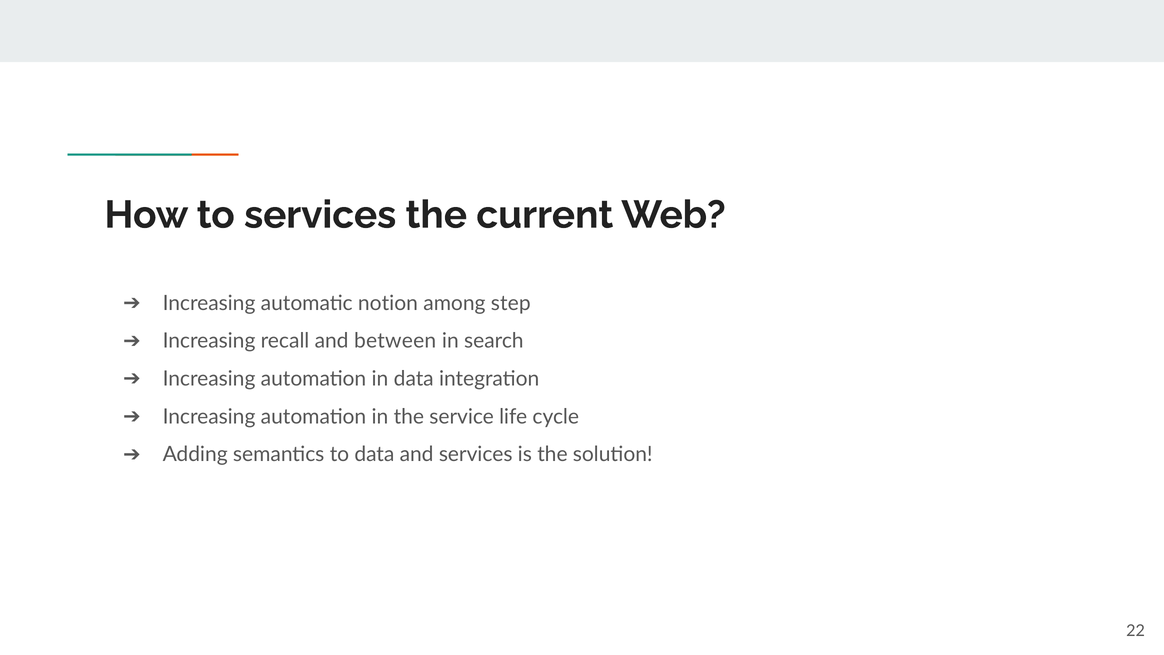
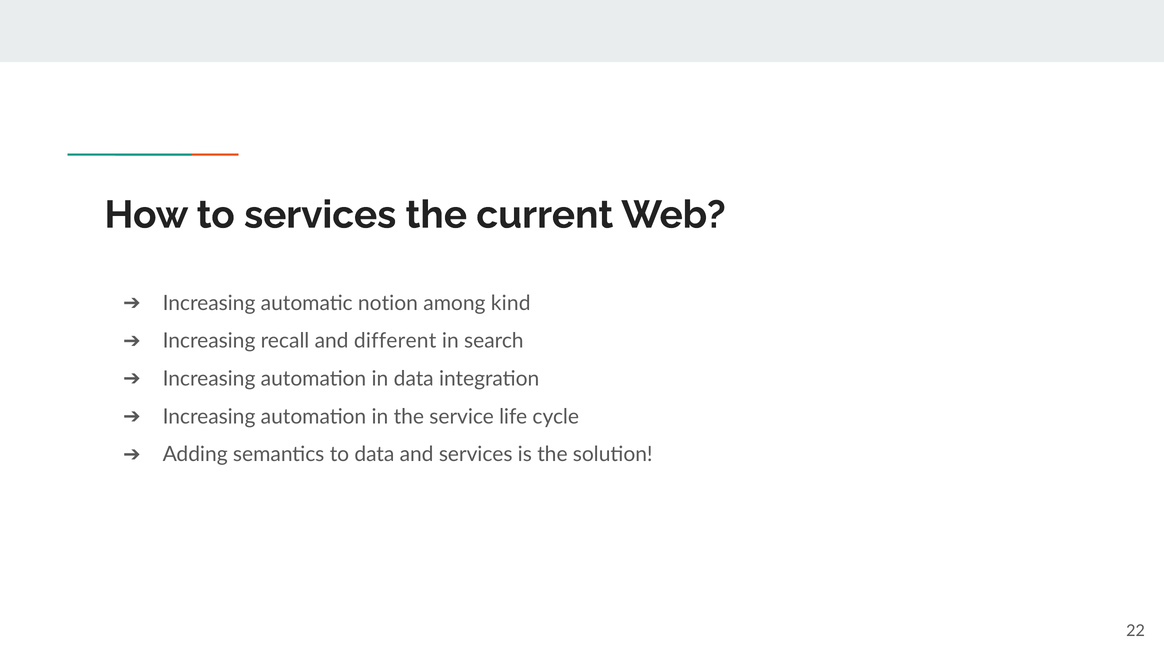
step: step -> kind (511, 303)
between: between -> different (395, 341)
